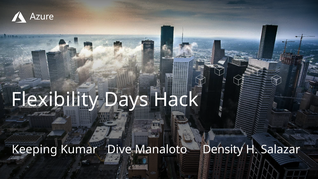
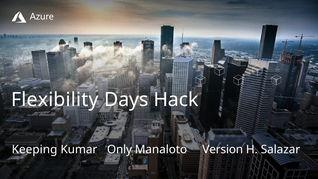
Dive: Dive -> Only (119, 149)
Density: Density -> Version (223, 149)
